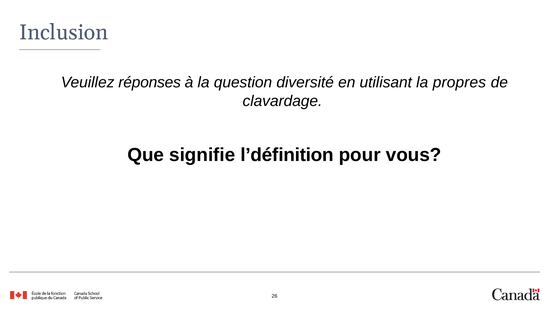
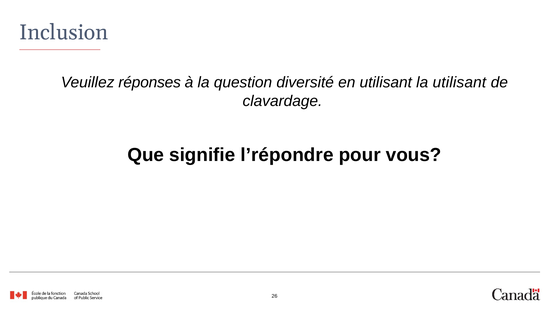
la propres: propres -> utilisant (459, 82)
l’définition: l’définition -> l’répondre (287, 155)
